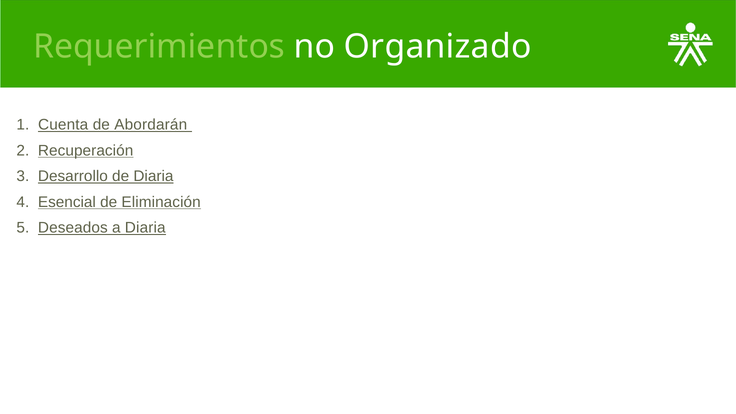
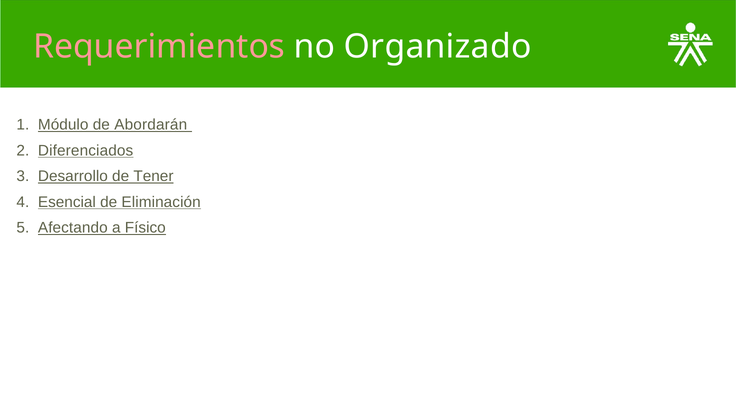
Requerimientos colour: light green -> pink (159, 46)
Cuenta: Cuenta -> Módulo (63, 125)
Recuperación: Recuperación -> Diferenciados (86, 151)
de Diaria: Diaria -> Tener (153, 176)
Deseados: Deseados -> Afectando (73, 228)
a Diaria: Diaria -> Físico (145, 228)
